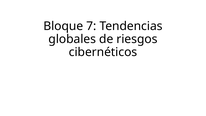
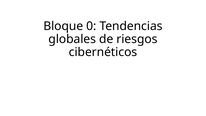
7: 7 -> 0 (91, 26)
